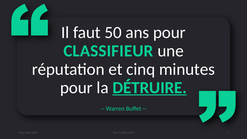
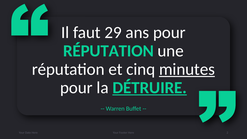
50: 50 -> 29 (113, 33)
CLASSIFIEUR: CLASSIFIEUR -> RÉPUTATION (108, 51)
minutes underline: none -> present (187, 69)
